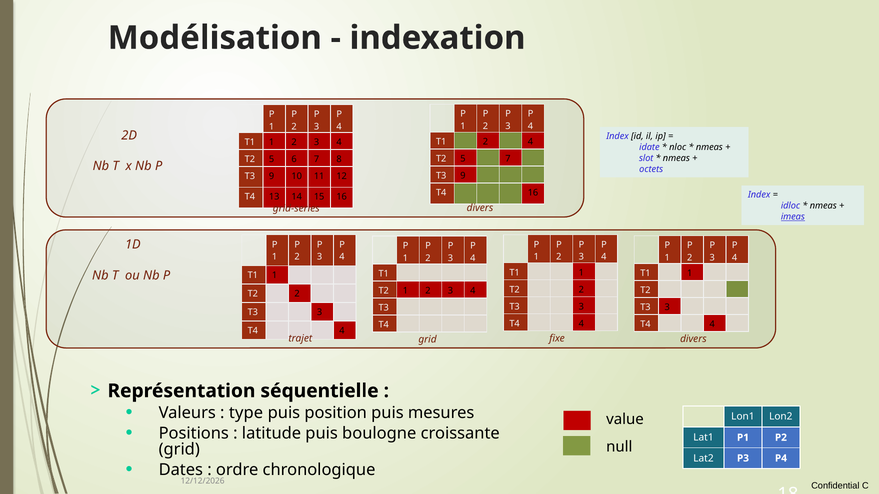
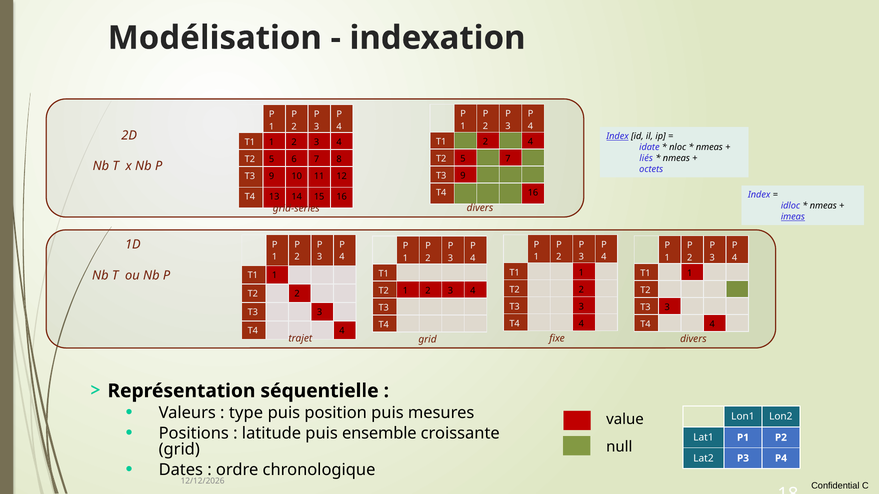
Index underline: none -> present (618, 136)
slot: slot -> liés (646, 158)
boulogne: boulogne -> ensemble (379, 434)
